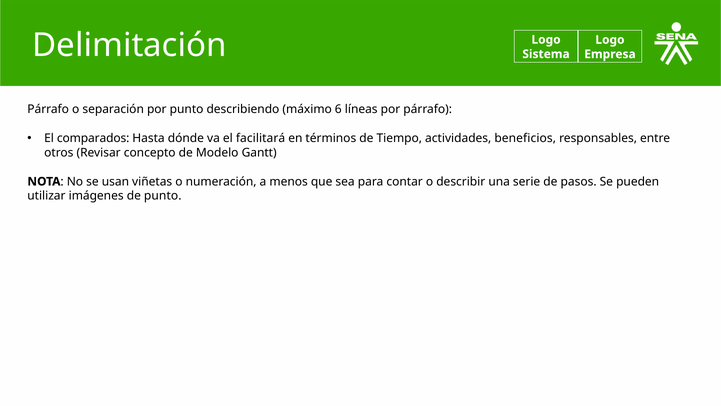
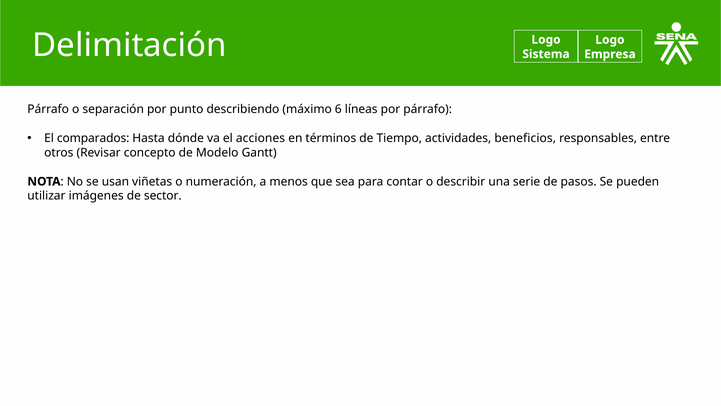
facilitará: facilitará -> acciones (261, 138)
de punto: punto -> sector (163, 196)
